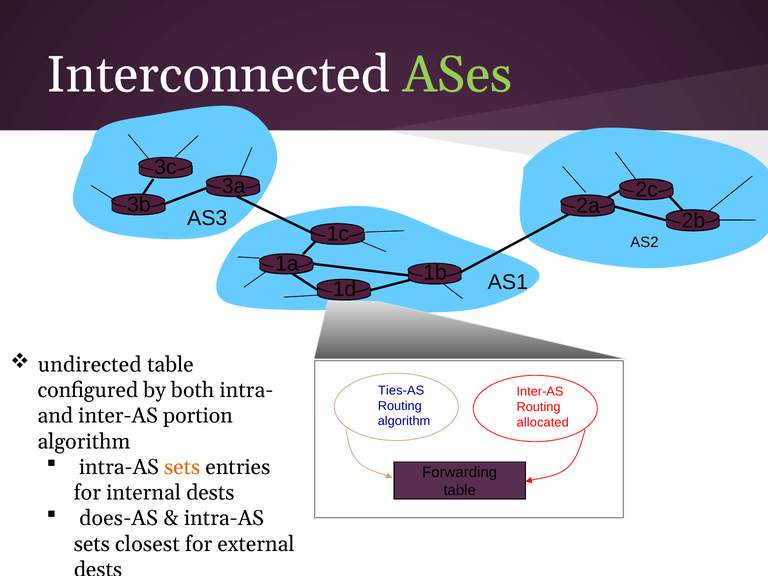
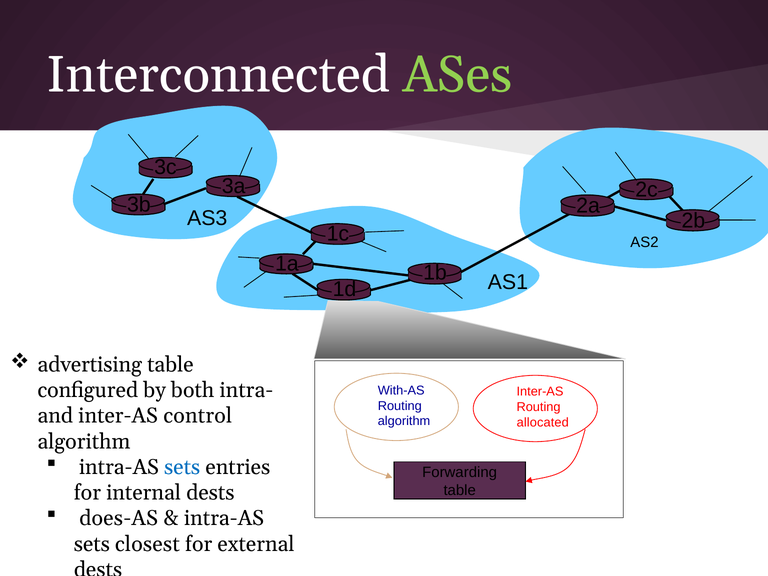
undirected: undirected -> advertising (90, 365)
Ties-AS: Ties-AS -> With-AS (401, 390)
portion: portion -> control (198, 416)
sets colour: orange -> blue (182, 467)
